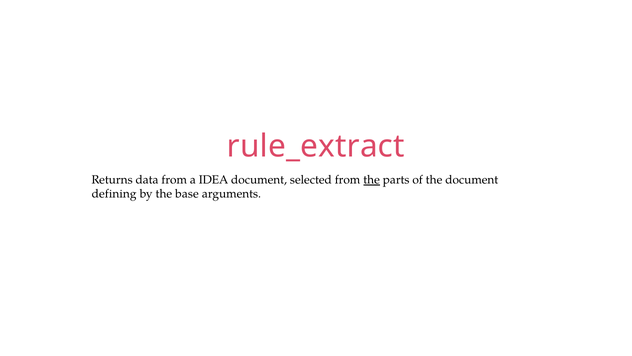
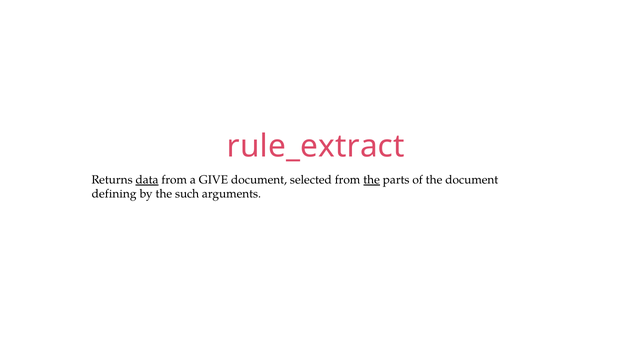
data underline: none -> present (147, 180)
IDEA: IDEA -> GIVE (213, 180)
base: base -> such (187, 194)
